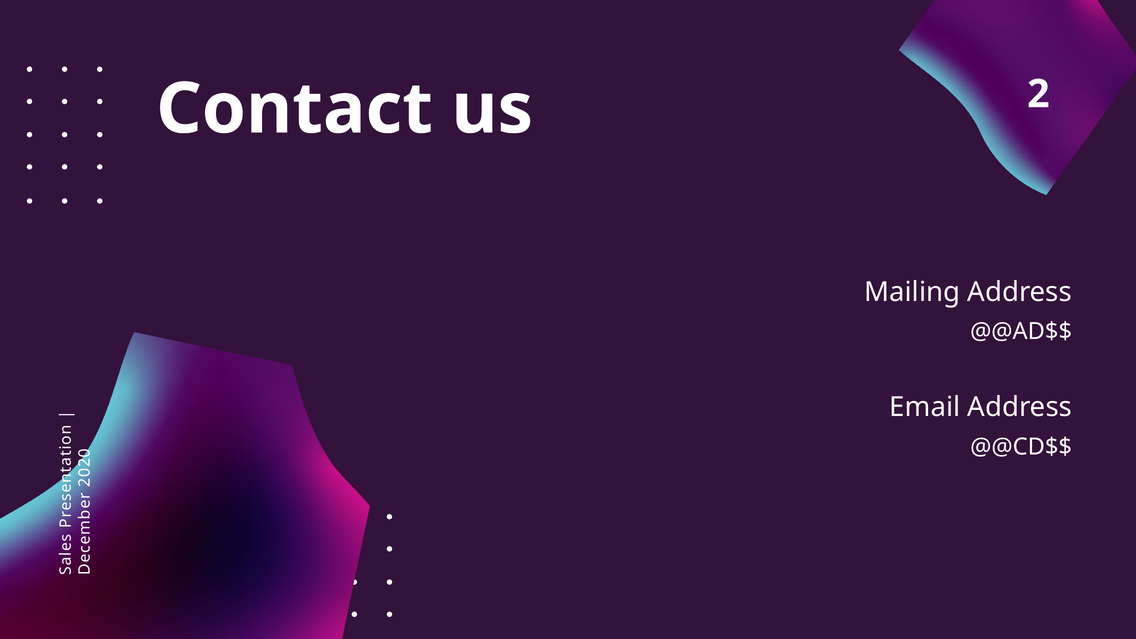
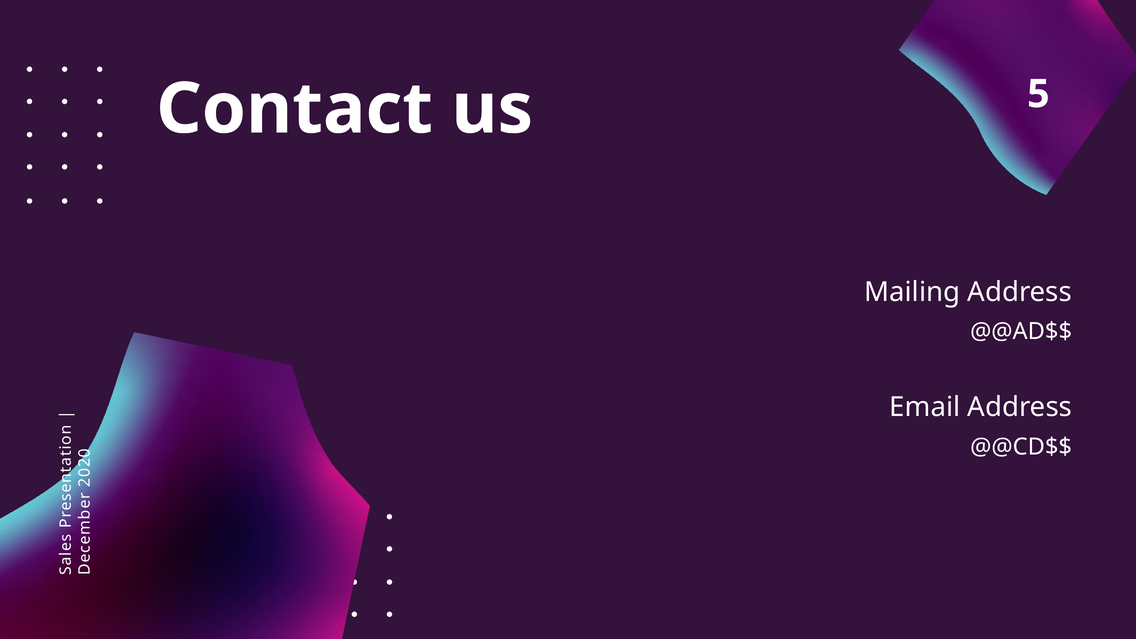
us 2: 2 -> 5 (1038, 94)
